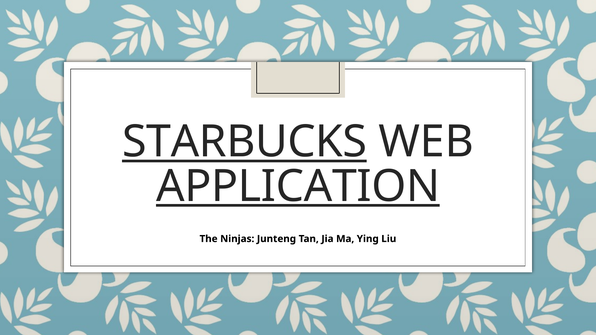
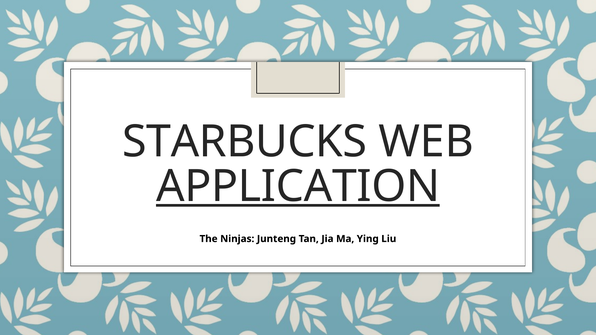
STARBUCKS underline: present -> none (245, 142)
